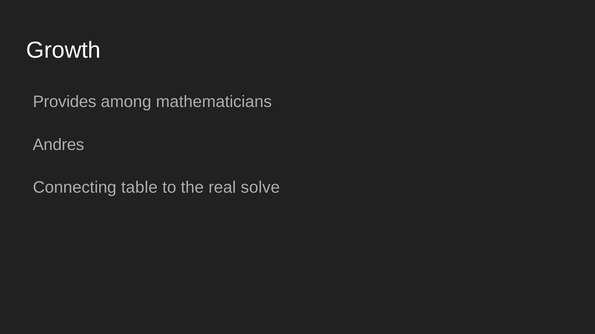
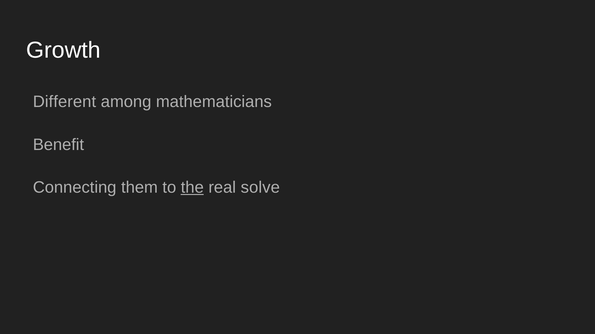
Provides: Provides -> Different (64, 102)
Andres: Andres -> Benefit (58, 145)
table: table -> them (139, 188)
the underline: none -> present (192, 188)
